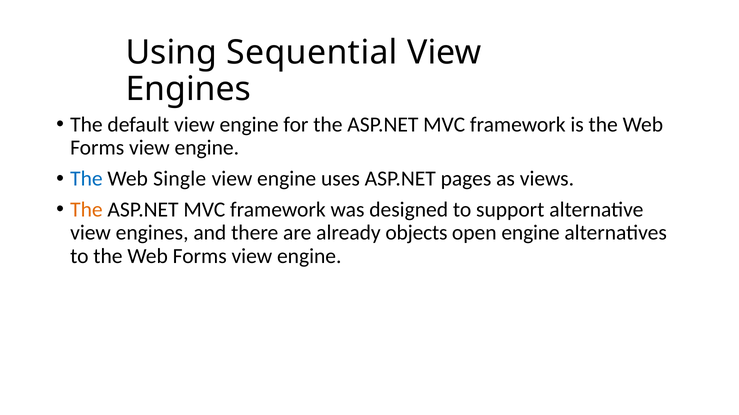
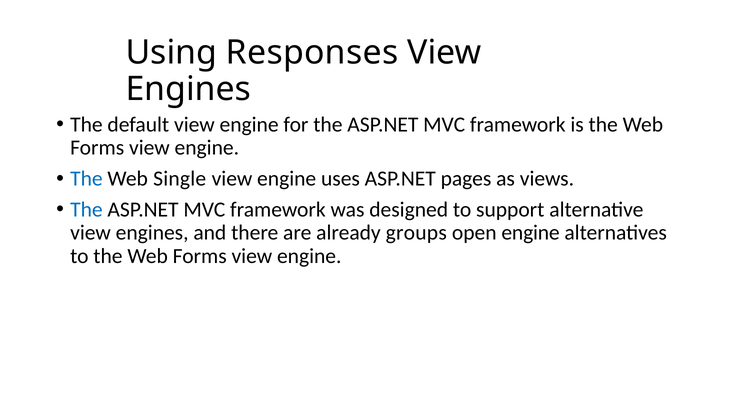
Sequential: Sequential -> Responses (312, 53)
The colour: orange -> blue (86, 210)
objects: objects -> groups (416, 233)
